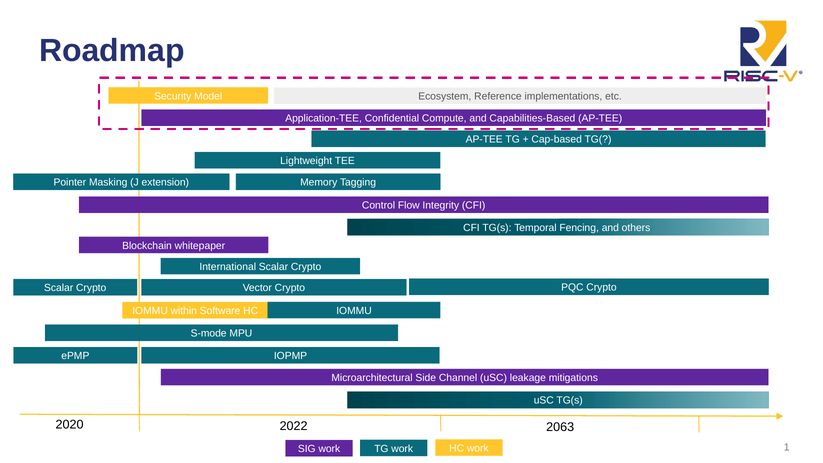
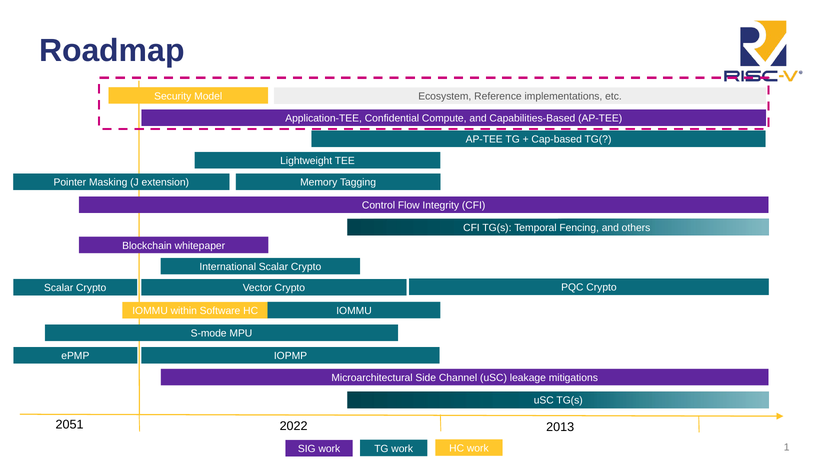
2020: 2020 -> 2051 (70, 424)
2063: 2063 -> 2013 (560, 427)
